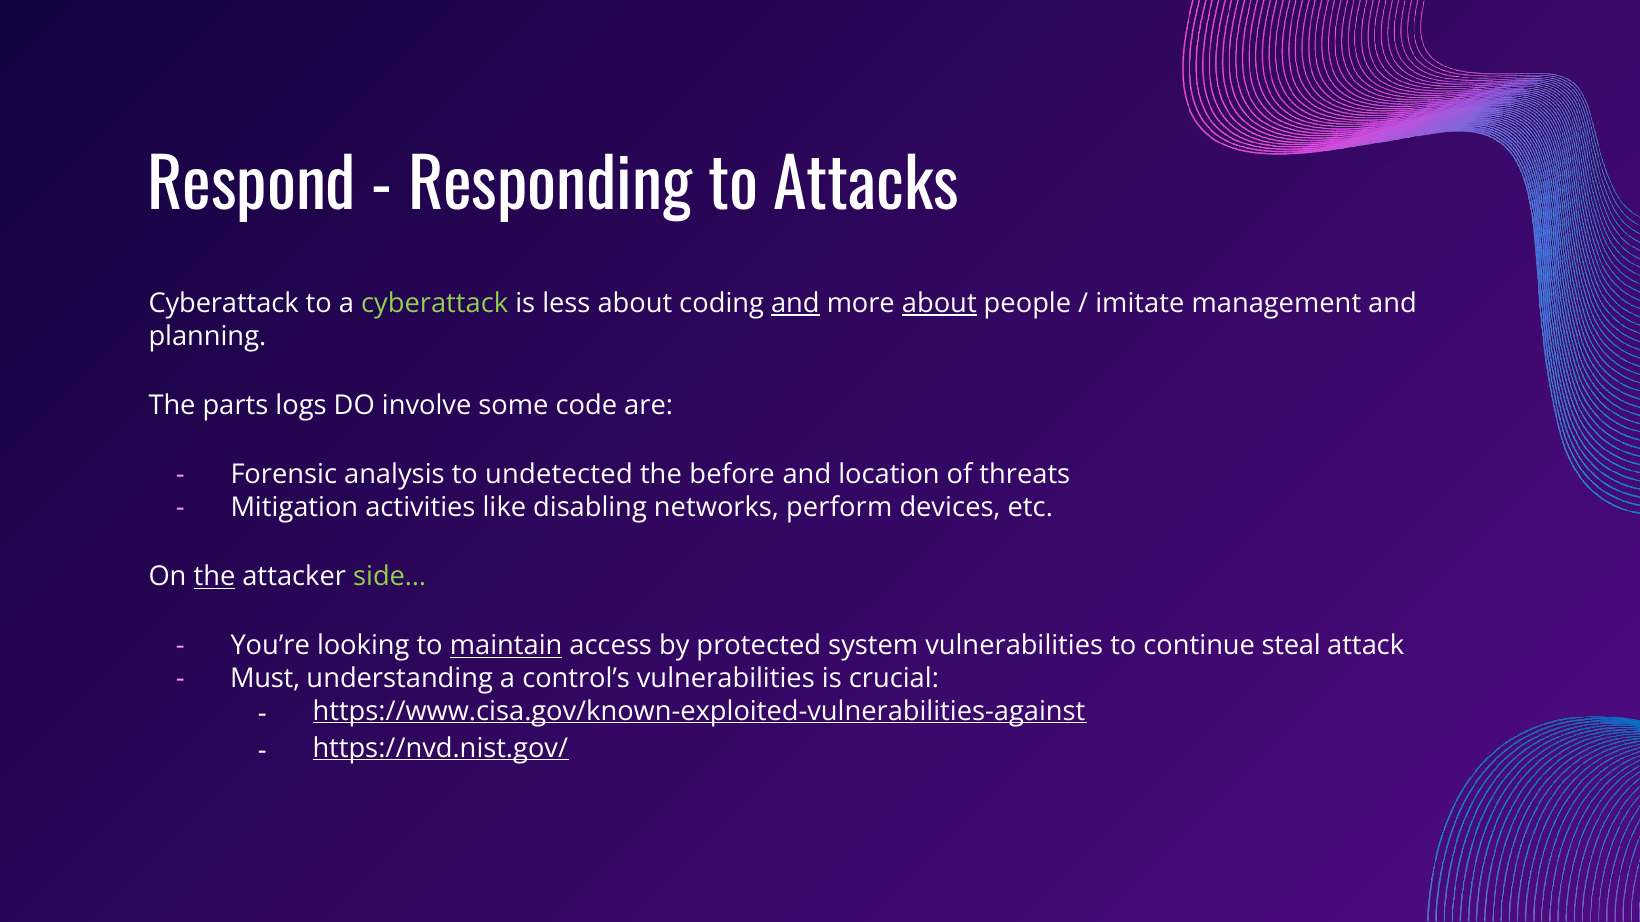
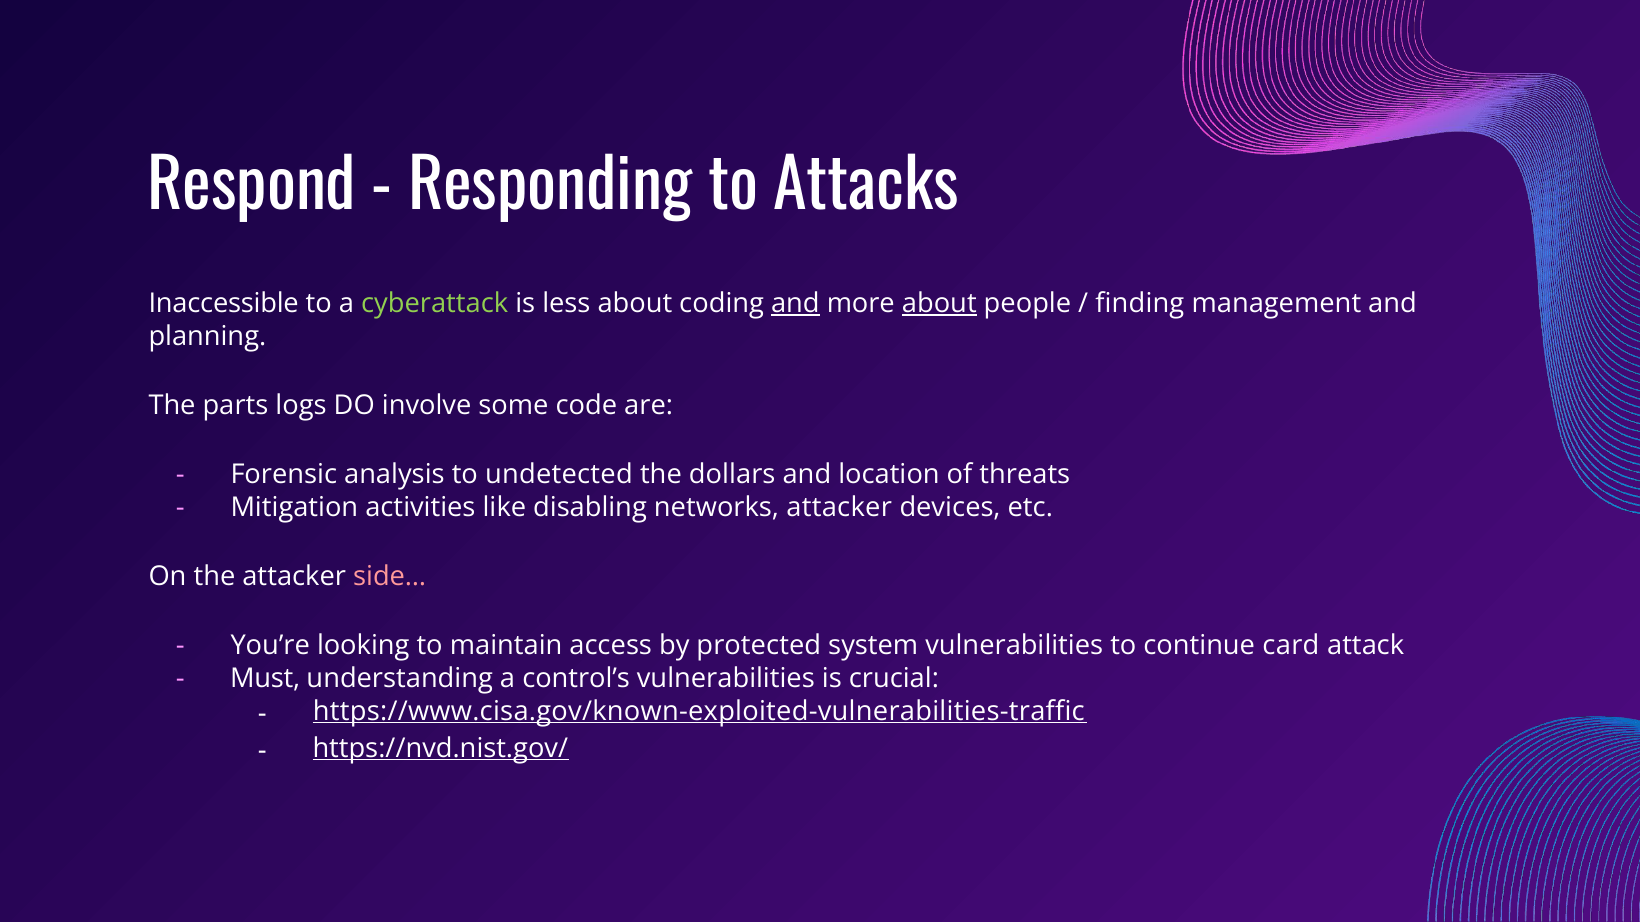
Cyberattack: Cyberattack -> Inaccessible (224, 304)
imitate: imitate -> finding (1140, 304)
before: before -> dollars (732, 475)
networks perform: perform -> attacker (839, 508)
the underline: present -> none (214, 577)
side… colour: light green -> pink (390, 577)
maintain underline: present -> none (506, 646)
steal: steal -> card (1291, 646)
https://www.cisa.gov/known-exploited-vulnerabilities-against: https://www.cisa.gov/known-exploited-vulnerabilities-against -> https://www.cisa.gov/known-exploited-vulnerabilities-traffic (699, 712)
